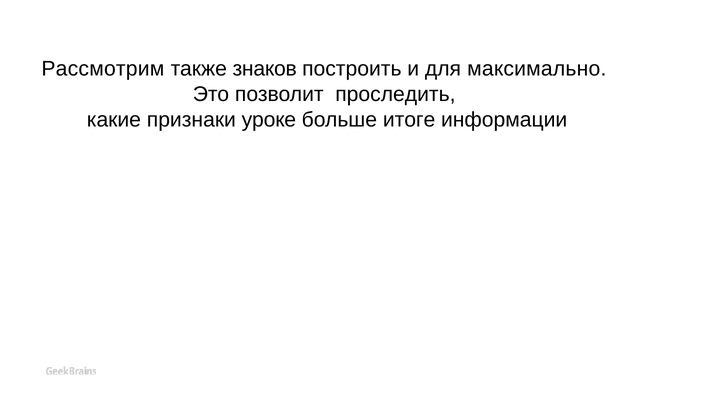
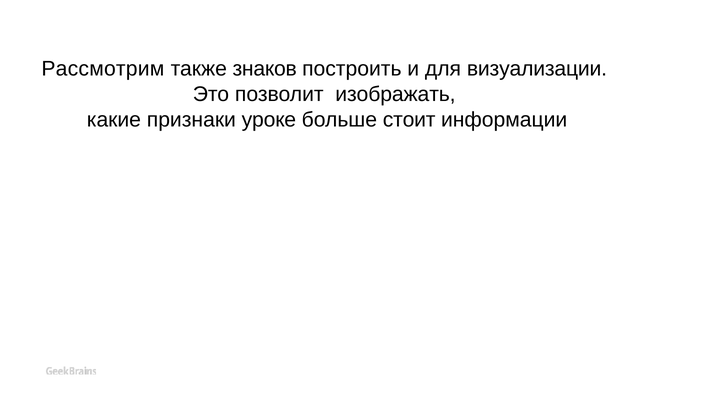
максимально: максимально -> визуализации (537, 69)
проследить: проследить -> изображать (395, 94)
итоге: итоге -> стоит (409, 120)
